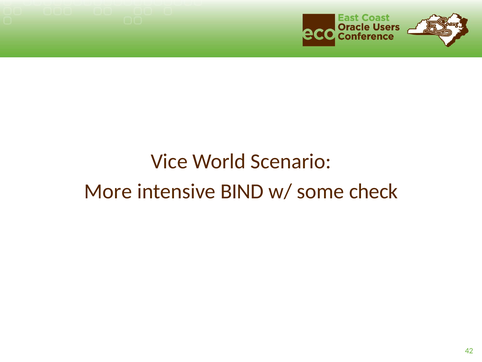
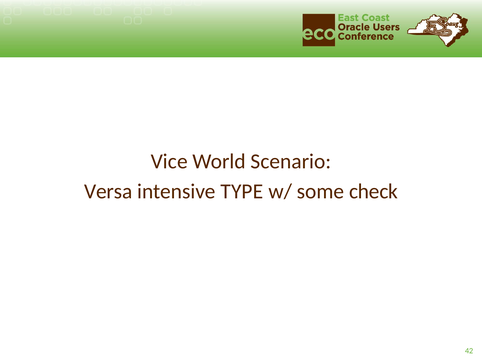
More: More -> Versa (108, 191)
BIND: BIND -> TYPE (242, 191)
